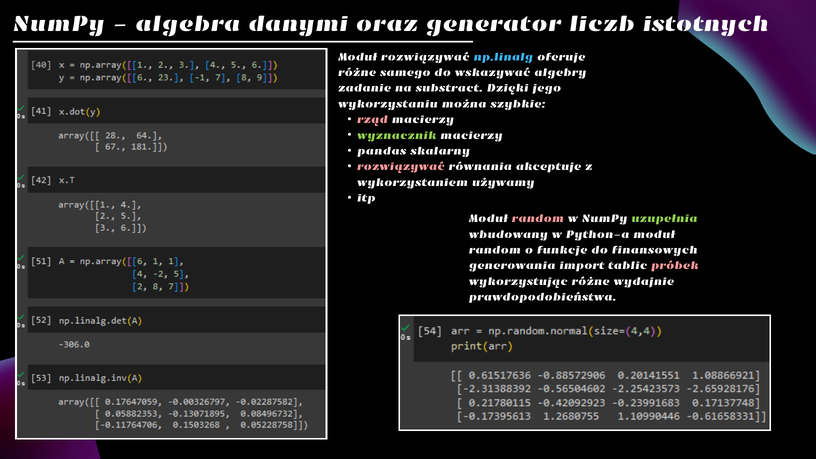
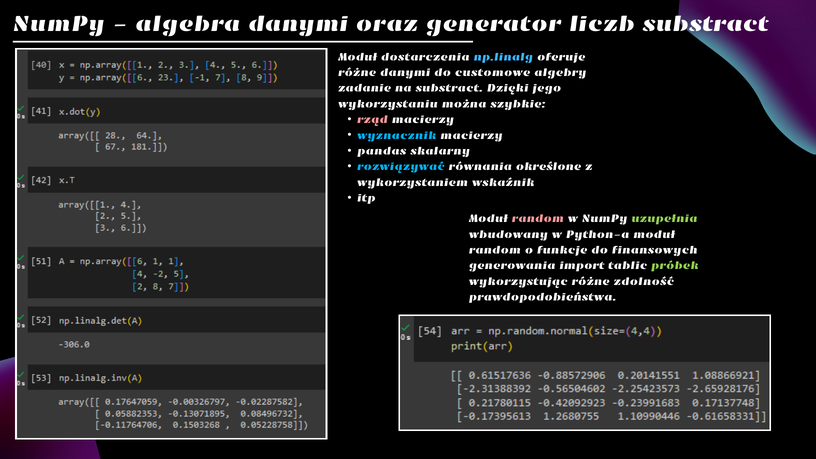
liczb istotnych: istotnych -> substract (706, 24)
Moduł rozwiązywać: rozwiązywać -> dostarczenia (425, 57)
różne samego: samego -> danymi (405, 73)
wskazywać: wskazywać -> customowe (493, 73)
wyznacznik colour: light green -> light blue (397, 135)
rozwiązywać colour: pink -> light blue (401, 167)
akceptuje: akceptuje -> określone (549, 167)
używamy: używamy -> wskaźnik (503, 182)
próbek colour: pink -> light green (675, 266)
wydajnie: wydajnie -> zdolność (644, 281)
